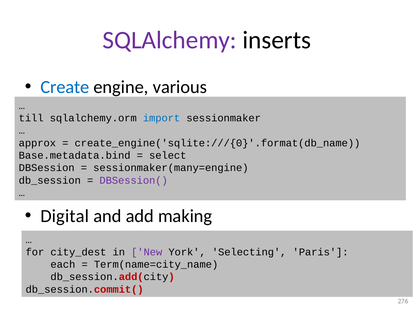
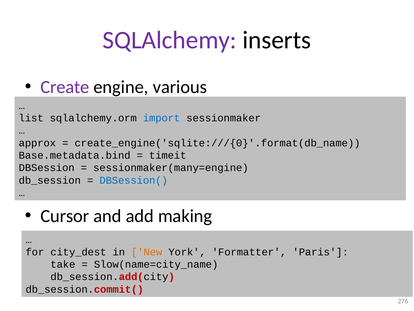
Create colour: blue -> purple (65, 87)
till: till -> list (31, 118)
select: select -> timeit (168, 155)
DBSession( colour: purple -> blue (134, 180)
Digital: Digital -> Cursor (65, 216)
New colour: purple -> orange (147, 252)
Selecting: Selecting -> Formatter (249, 252)
each: each -> take (63, 264)
Term(name=city_name: Term(name=city_name -> Slow(name=city_name (156, 264)
